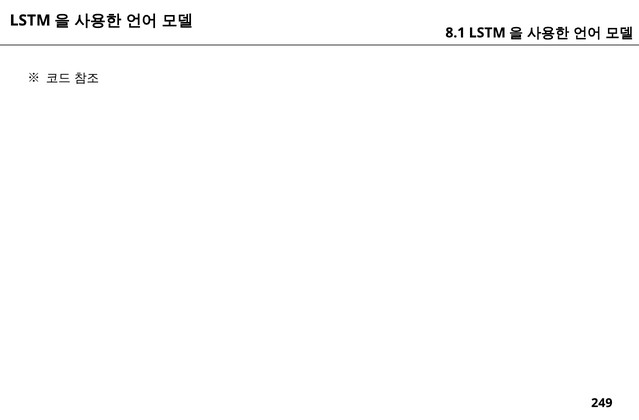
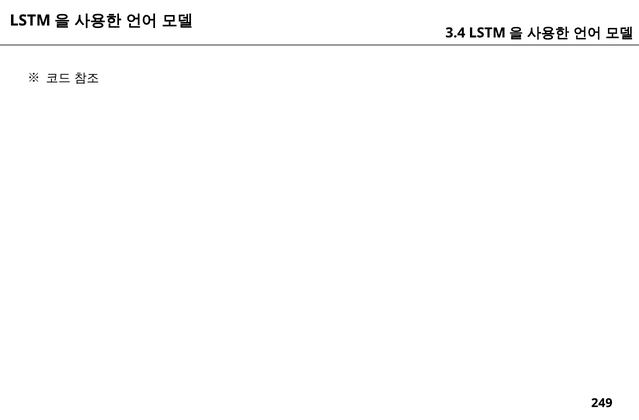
8.1: 8.1 -> 3.4 (455, 33)
